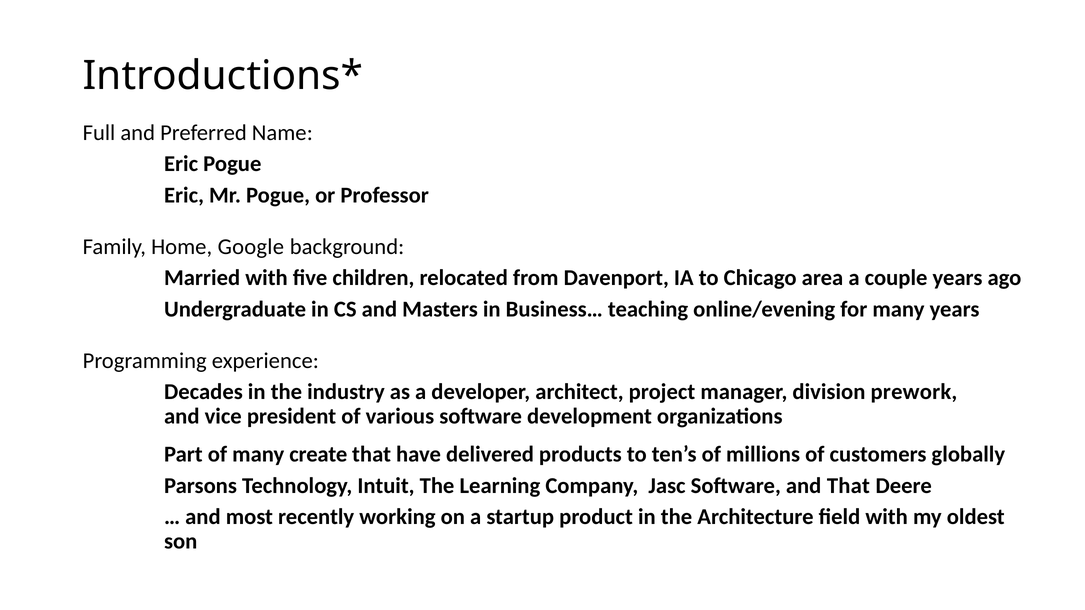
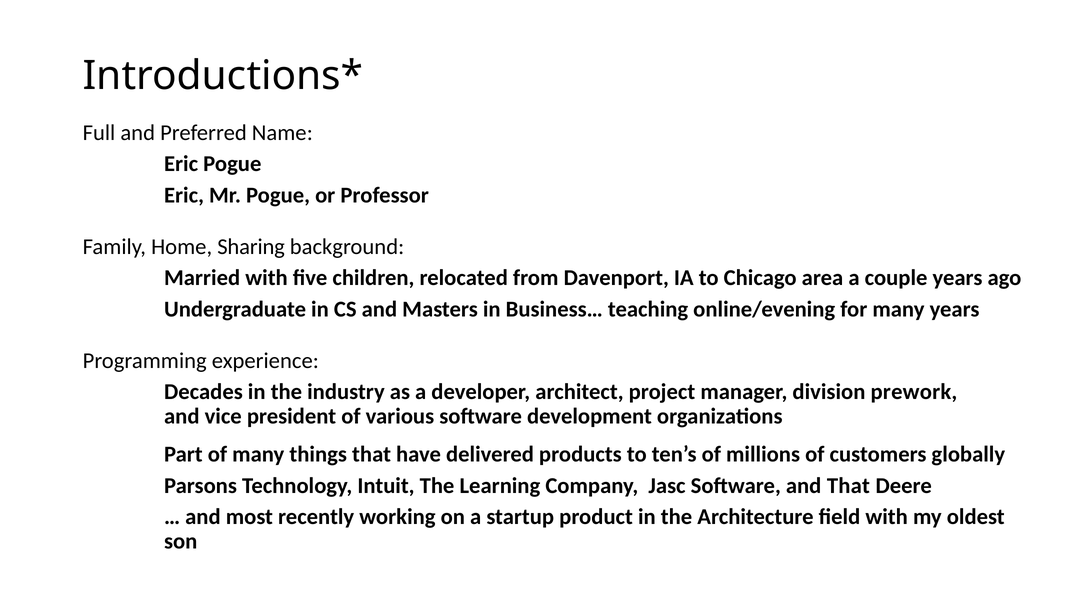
Google: Google -> Sharing (251, 247)
create: create -> things (318, 455)
